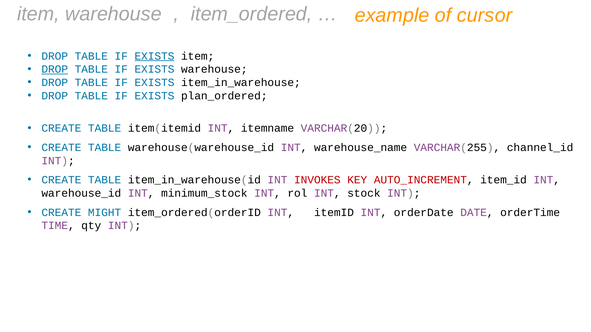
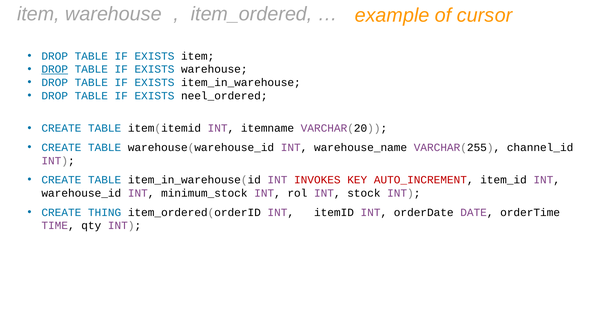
EXISTS underline: present -> none (154, 56)
plan_ordered: plan_ordered -> neel_ordered (224, 96)
MIGHT: MIGHT -> THING (105, 213)
